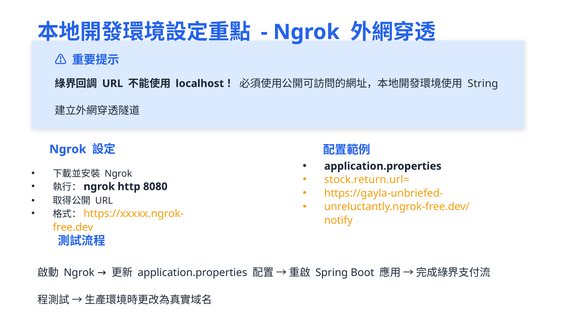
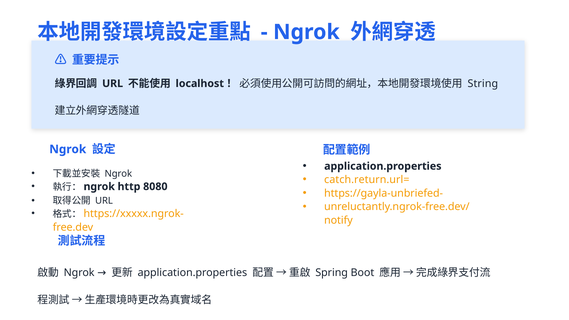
stock.return.url=: stock.return.url= -> catch.return.url= (367, 180)
